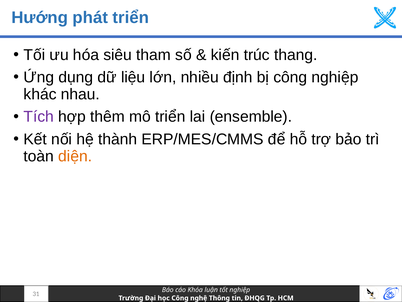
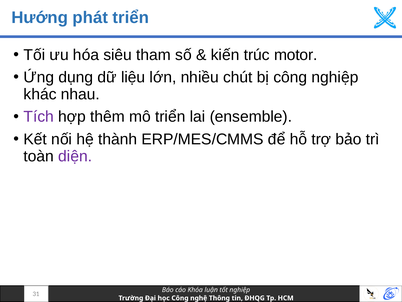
thang: thang -> motor (296, 55)
định: định -> chút (238, 77)
diện colour: orange -> purple (75, 156)
